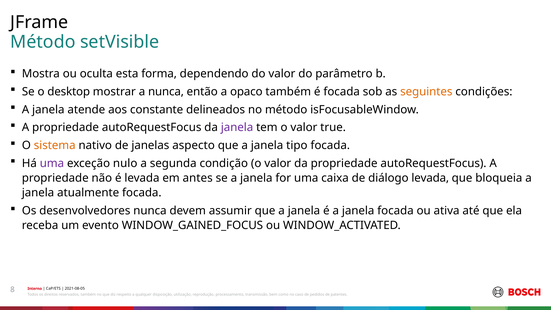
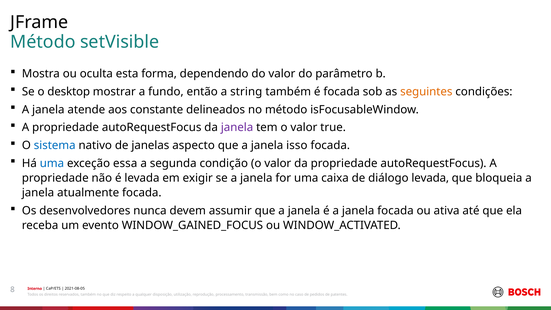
a nunca: nunca -> fundo (166, 92)
opaco: opaco -> string (246, 92)
sistema colour: orange -> blue (55, 145)
tipo: tipo -> isso (297, 145)
uma colour: purple -> blue (52, 163)
nulo: nulo -> essa (125, 163)
antes: antes -> exigir (198, 178)
